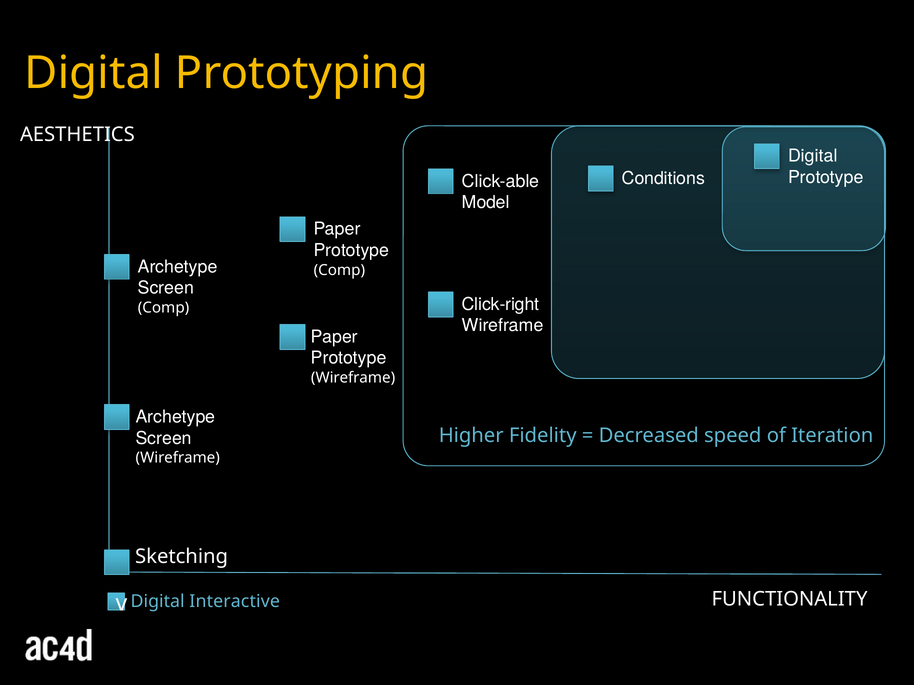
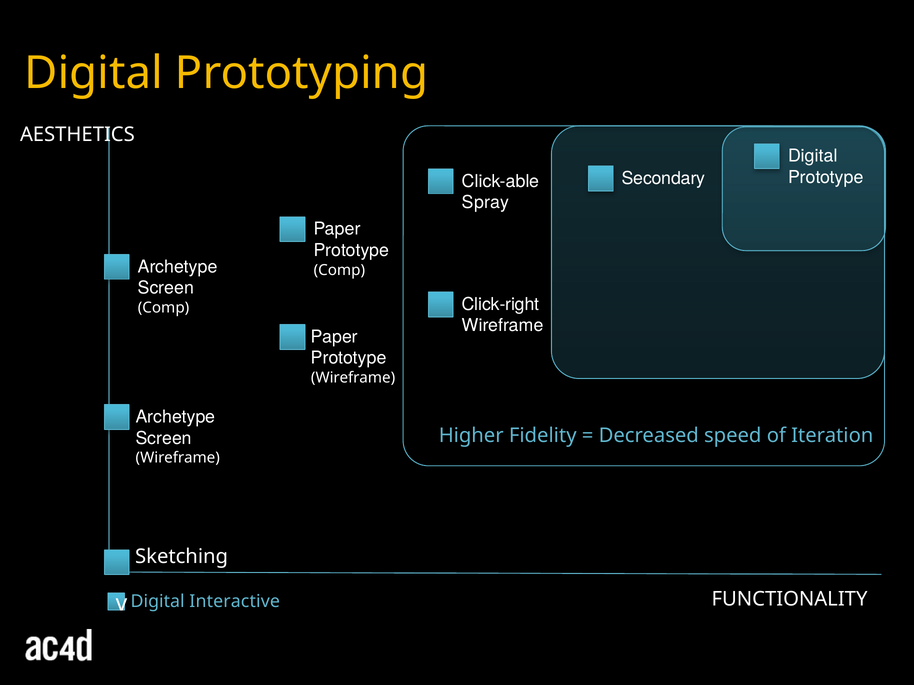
Conditions: Conditions -> Secondary (663, 178)
Model: Model -> Spray (486, 203)
